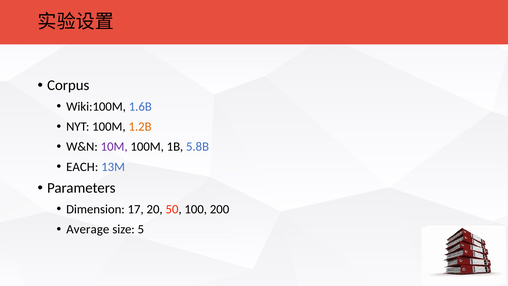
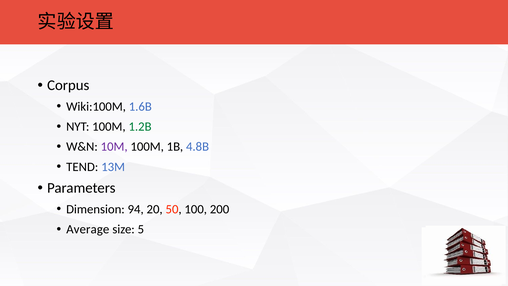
1.2B colour: orange -> green (140, 127)
5.8B: 5.8B -> 4.8B (198, 147)
EACH: EACH -> TEND (82, 167)
17: 17 -> 94 (136, 209)
